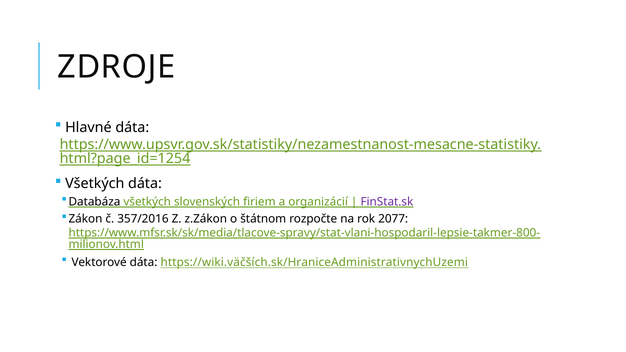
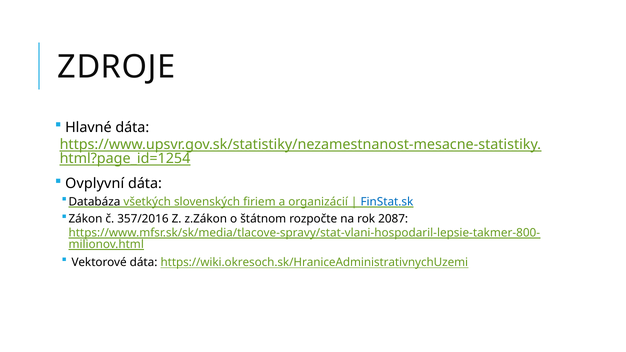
Všetkých: Všetkých -> Ovplyvní (95, 184)
FinStat.sk colour: purple -> blue (387, 202)
2077: 2077 -> 2087 (393, 219)
https://wiki.väčších.sk/HraniceAdministrativnychUzemi: https://wiki.väčších.sk/HraniceAdministrativnychUzemi -> https://wiki.okresoch.sk/HraniceAdministrativnychUzemi (314, 263)
